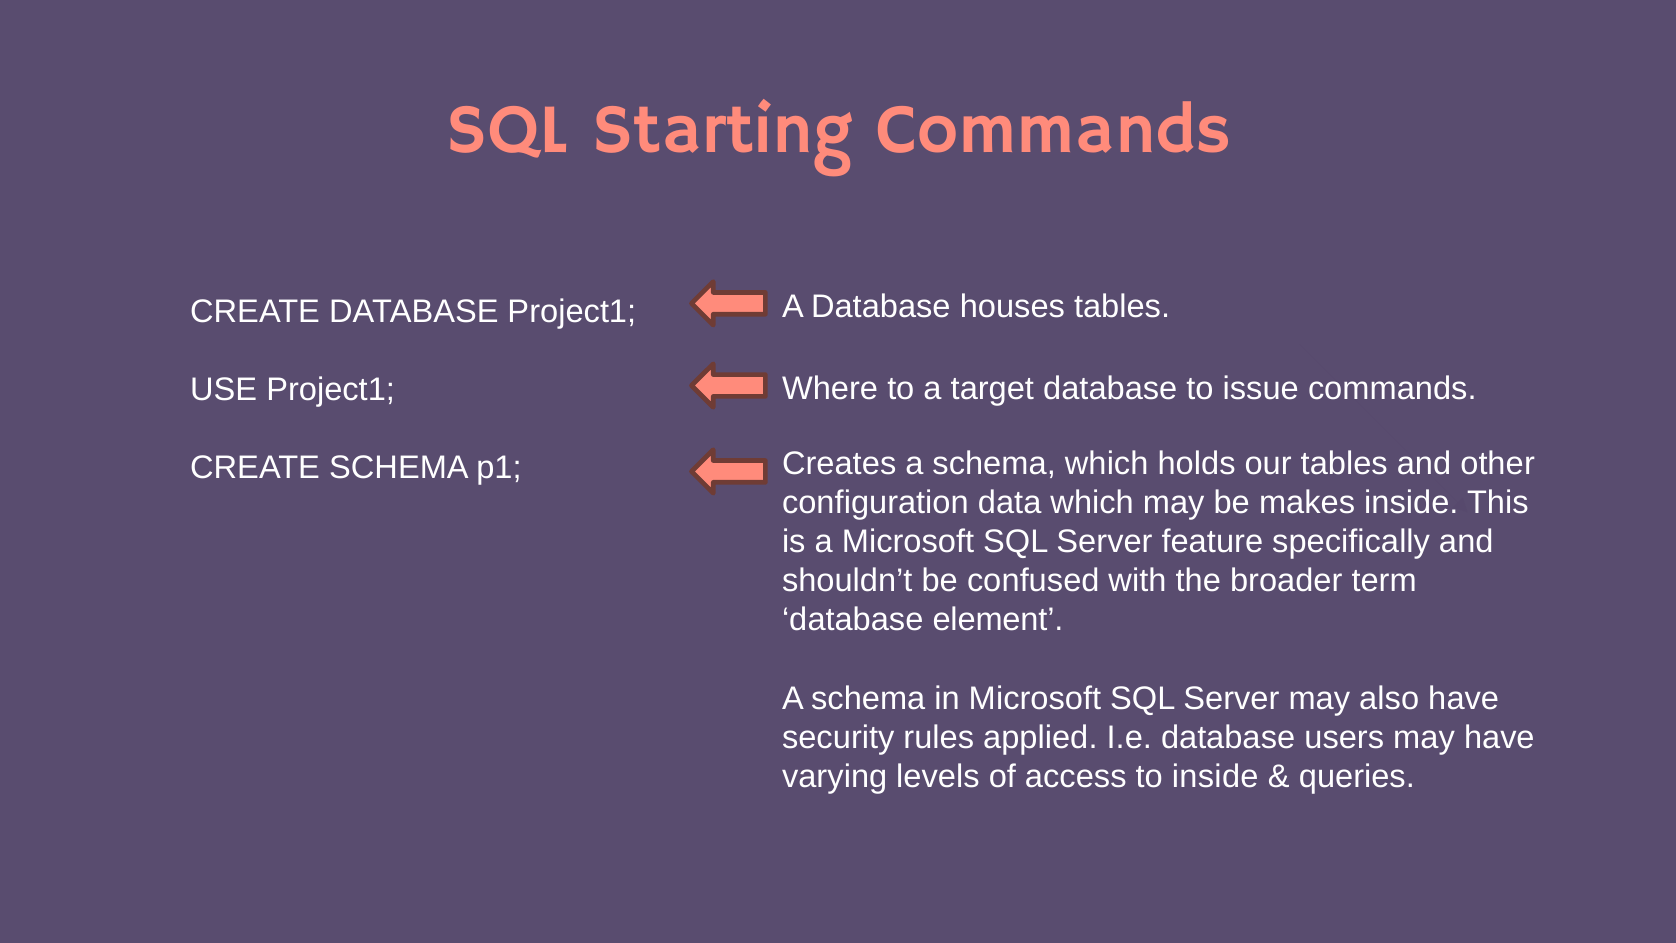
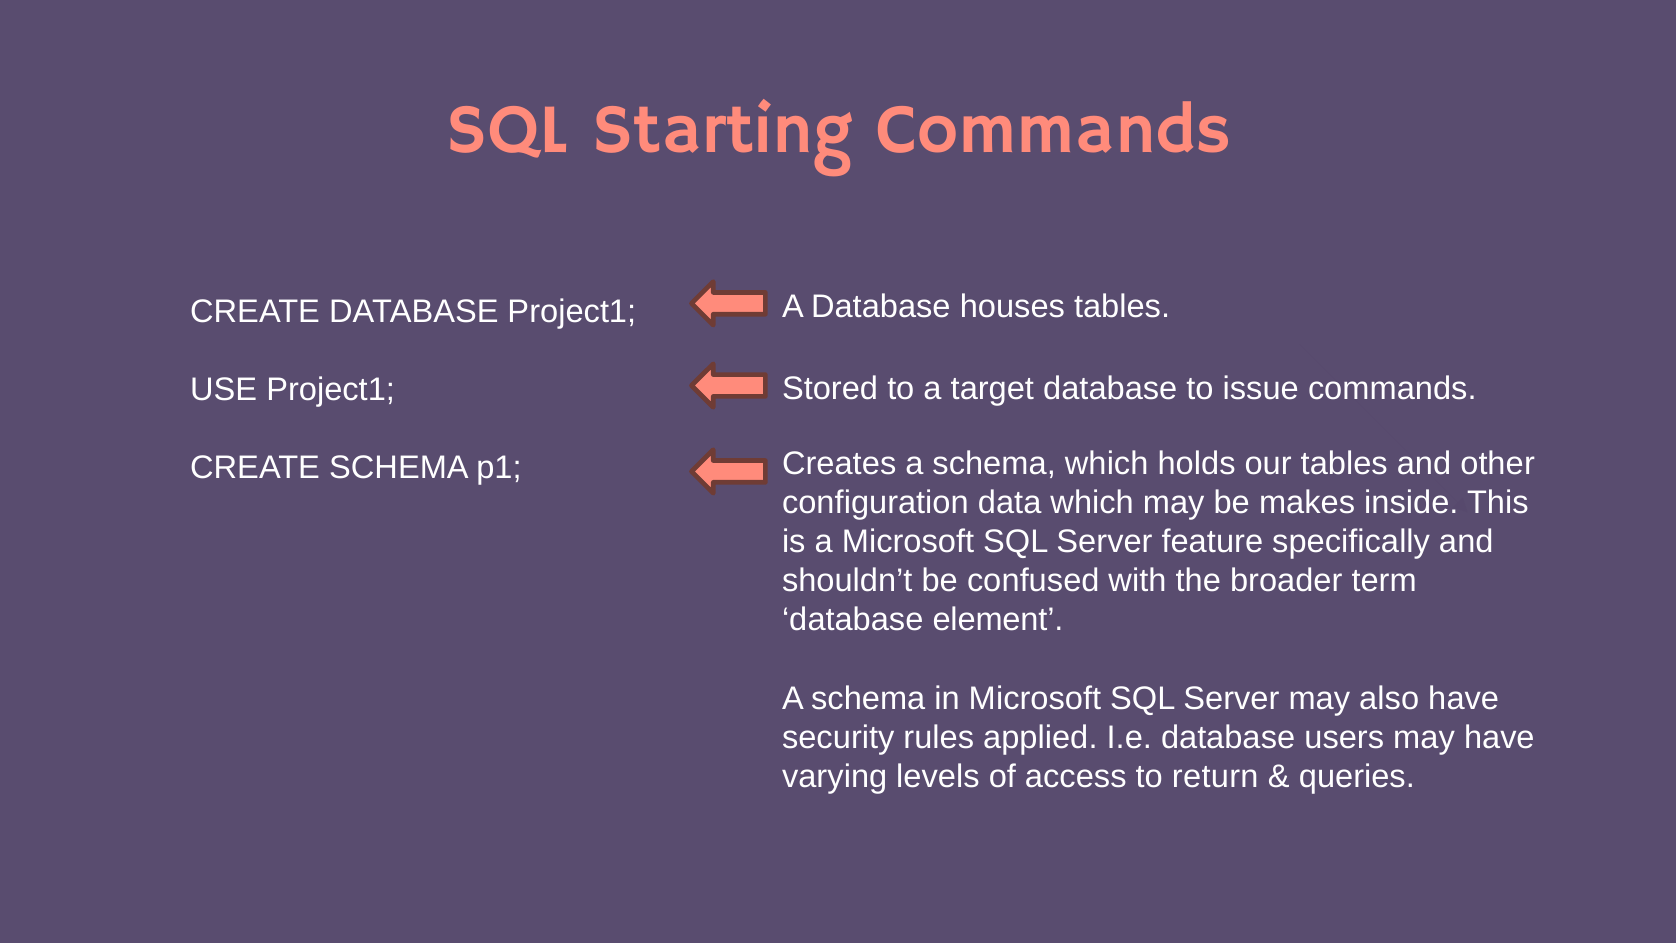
Where: Where -> Stored (830, 388)
to inside: inside -> return (1215, 777)
